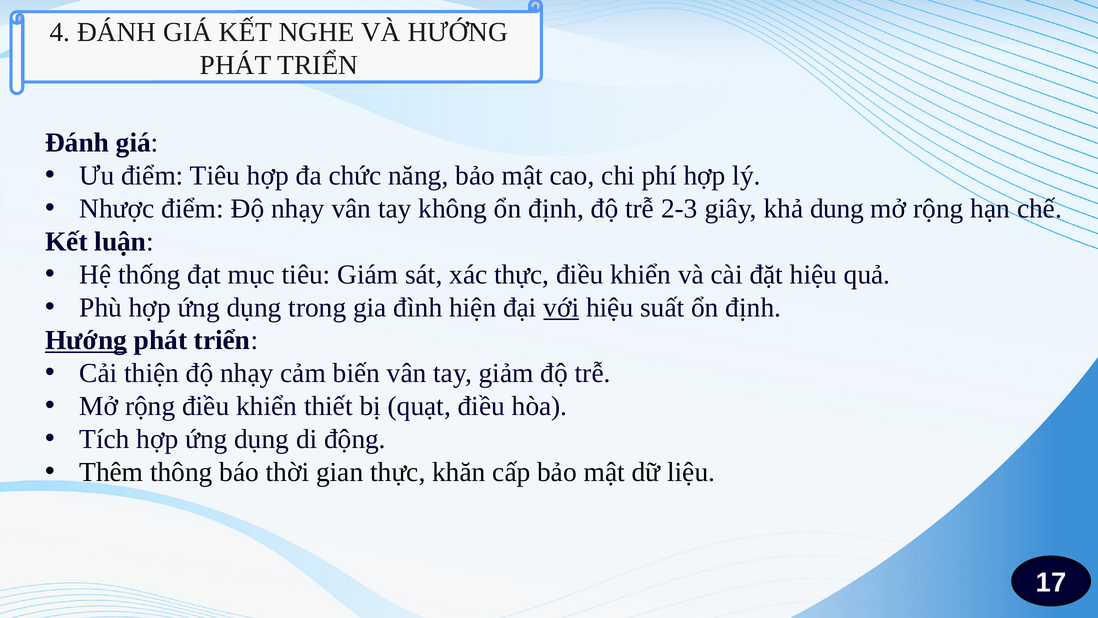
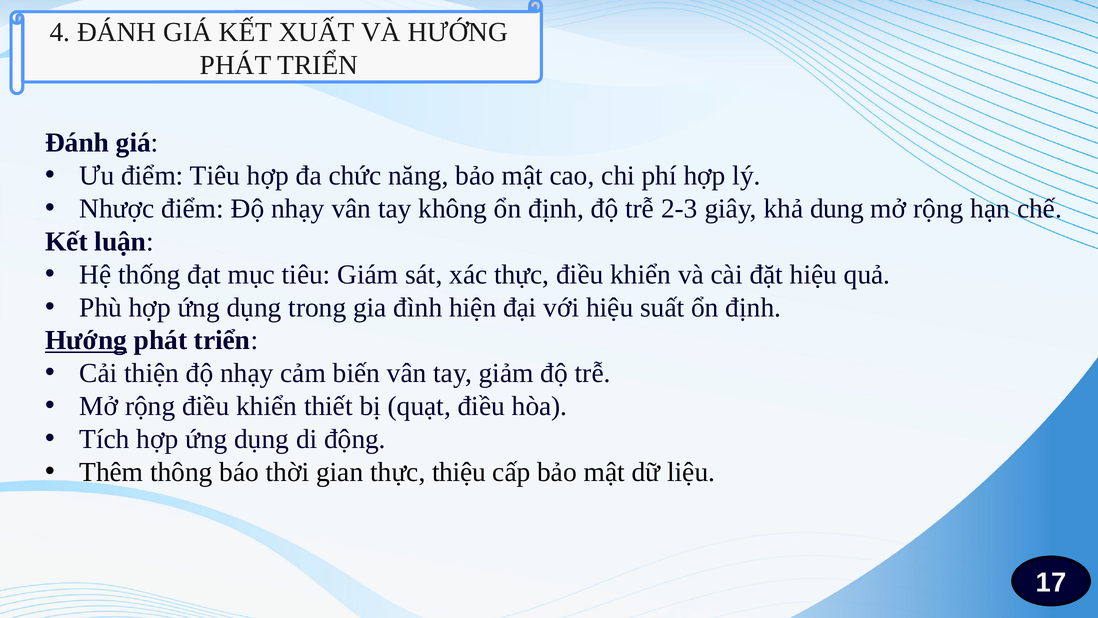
NGHE: NGHE -> XUẤT (317, 32)
với underline: present -> none (561, 307)
khăn: khăn -> thiệu (459, 472)
